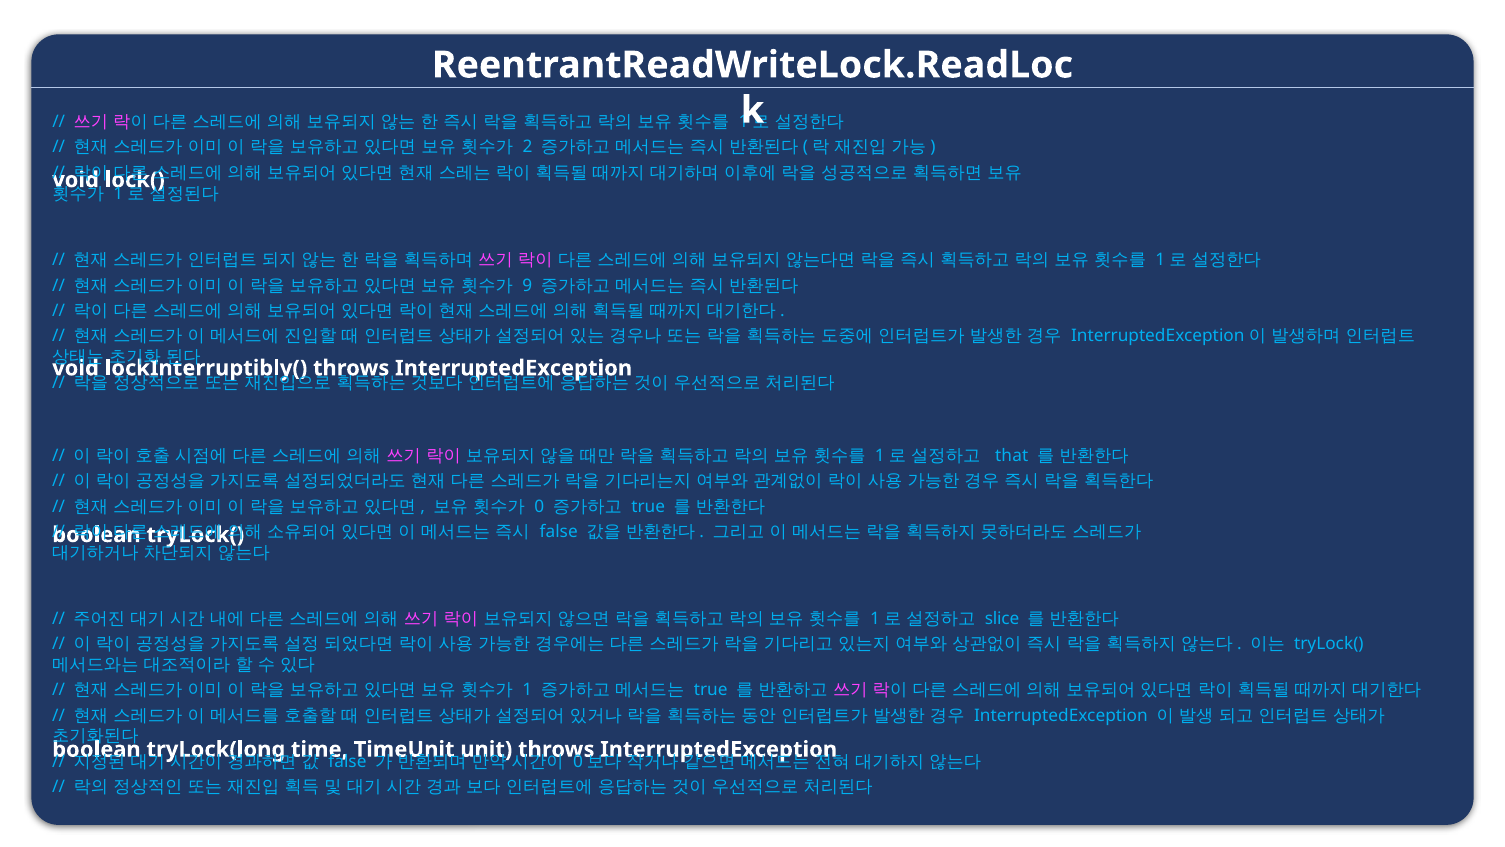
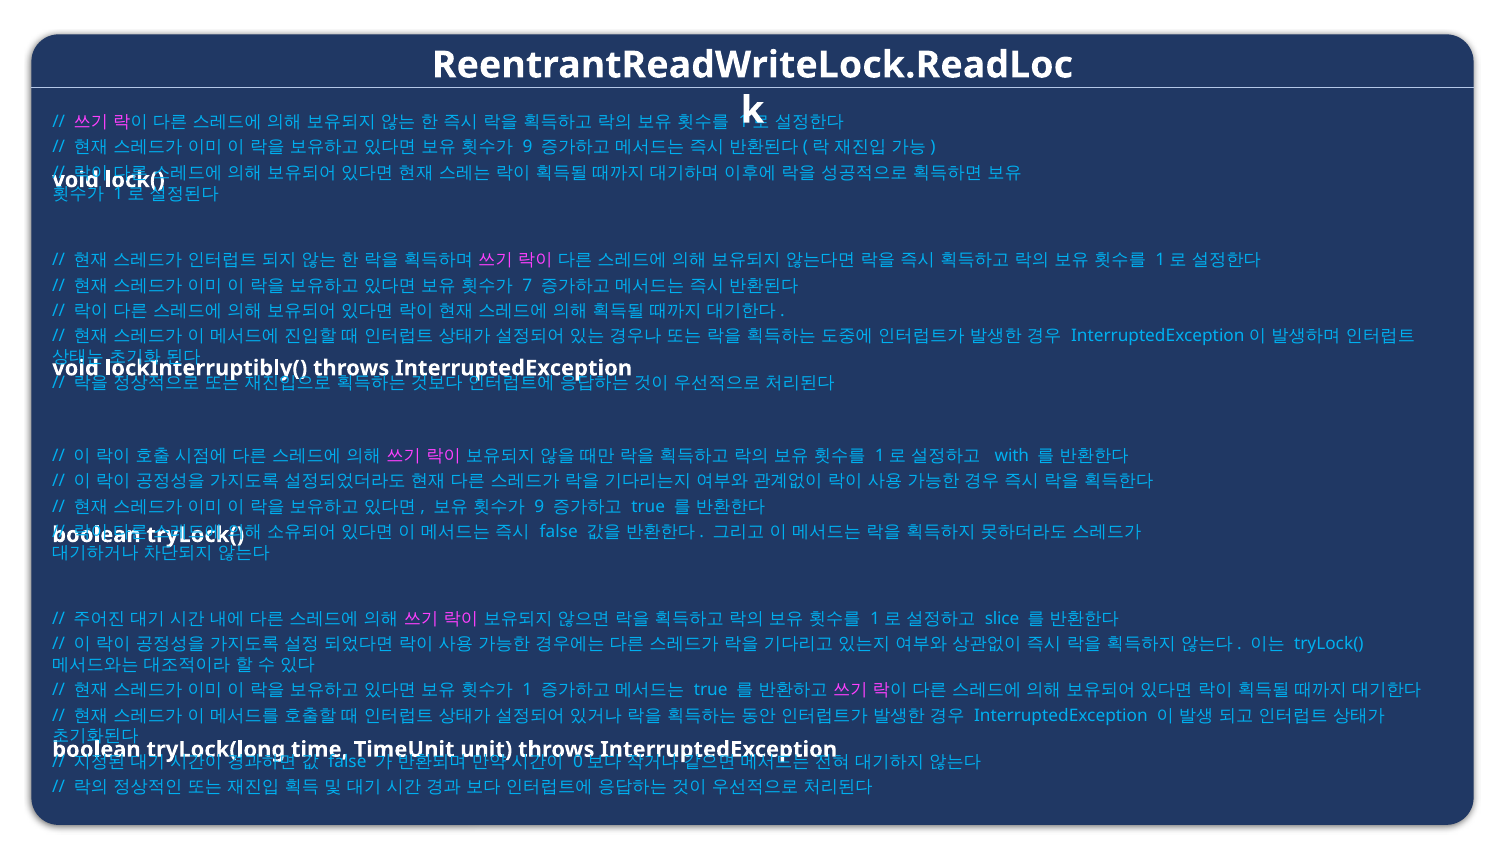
2: 2 -> 9 (527, 147)
9: 9 -> 7 (527, 285)
that: that -> with (1012, 455)
0: 0 -> 9 (539, 506)
